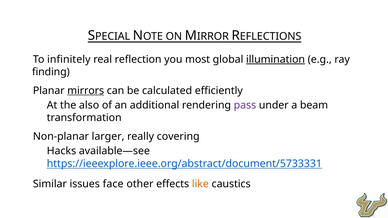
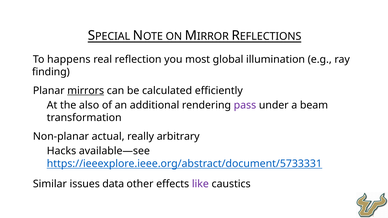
infinitely: infinitely -> happens (69, 59)
illumination underline: present -> none (276, 59)
larger: larger -> actual (108, 137)
covering: covering -> arbitrary (178, 137)
face: face -> data (113, 184)
like colour: orange -> purple (200, 184)
